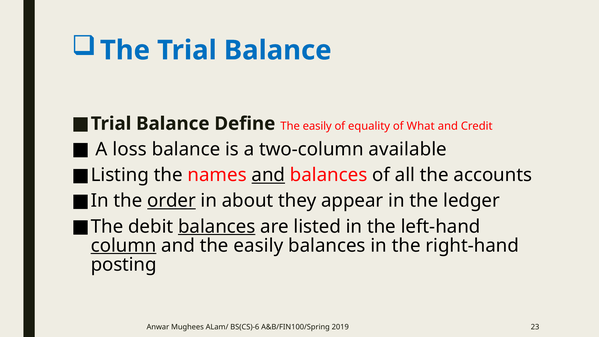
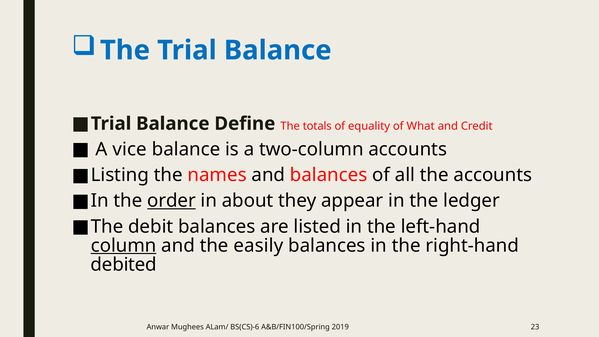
Define The easily: easily -> totals (317, 126)
loss: loss -> vice (130, 149)
two-column available: available -> accounts (408, 149)
and underline: present -> none (268, 175)
balances underline: present -> none (217, 226)
posting: posting -> debited (124, 264)
